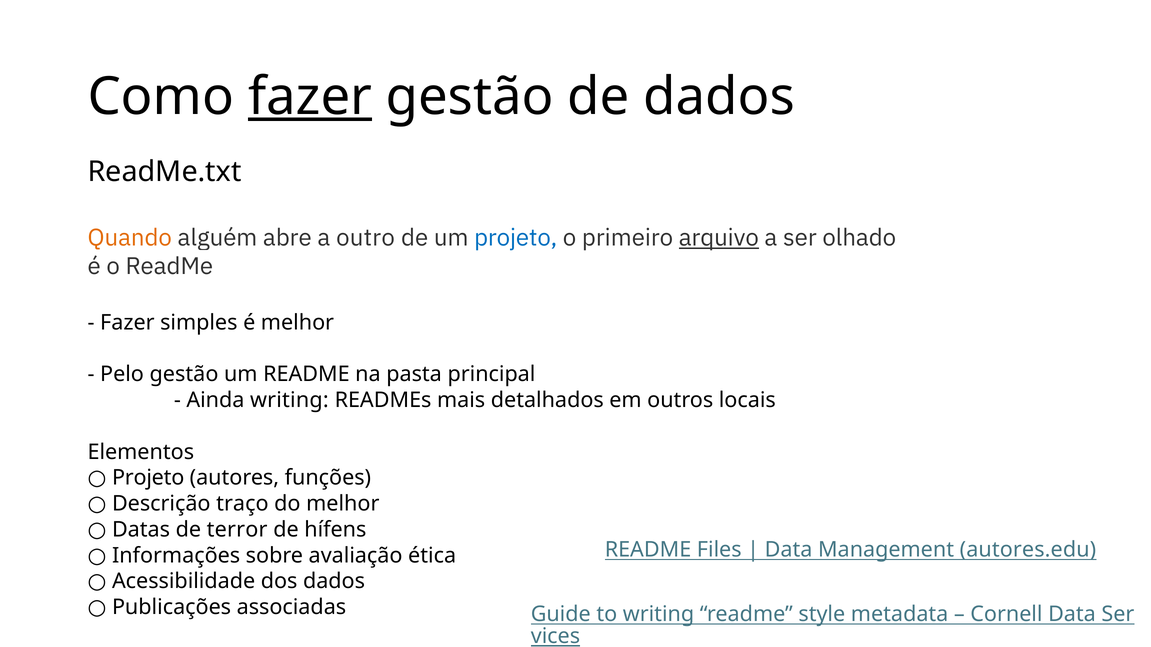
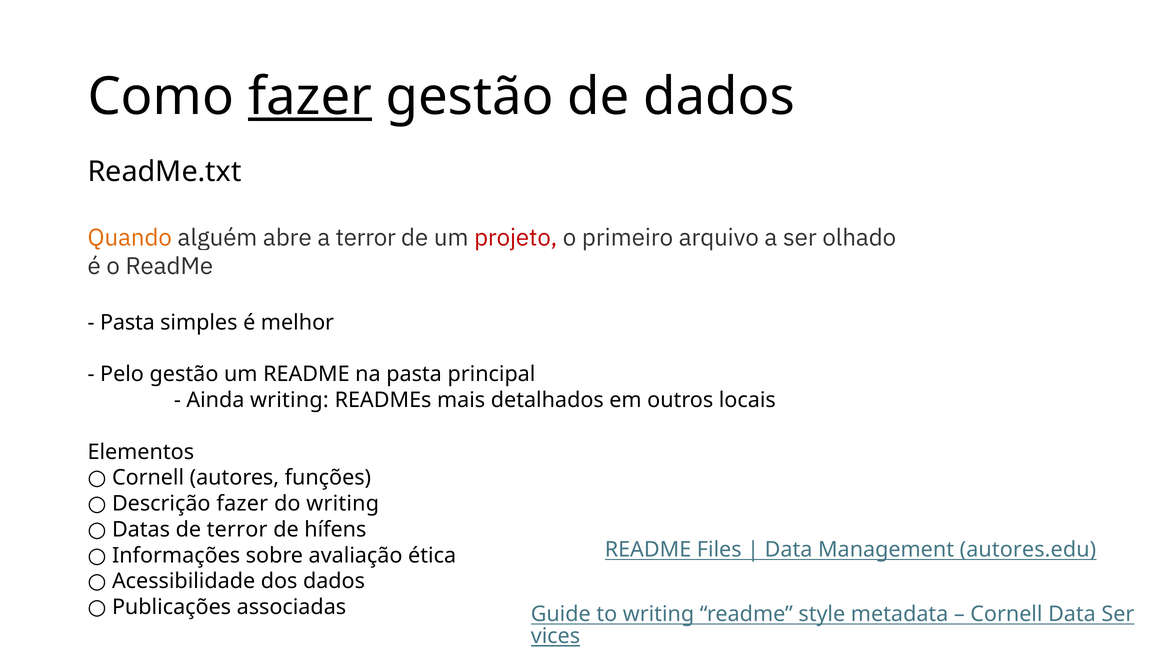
a outro: outro -> terror (366, 238)
projeto colour: blue -> red (516, 238)
arquivo underline: present -> none (719, 238)
Fazer: Fazer -> Pasta (127, 323)
Projeto: Projeto -> Cornell (148, 478)
Descrição traço: traço -> fazer (242, 504)
do melhor: melhor -> writing (343, 504)
